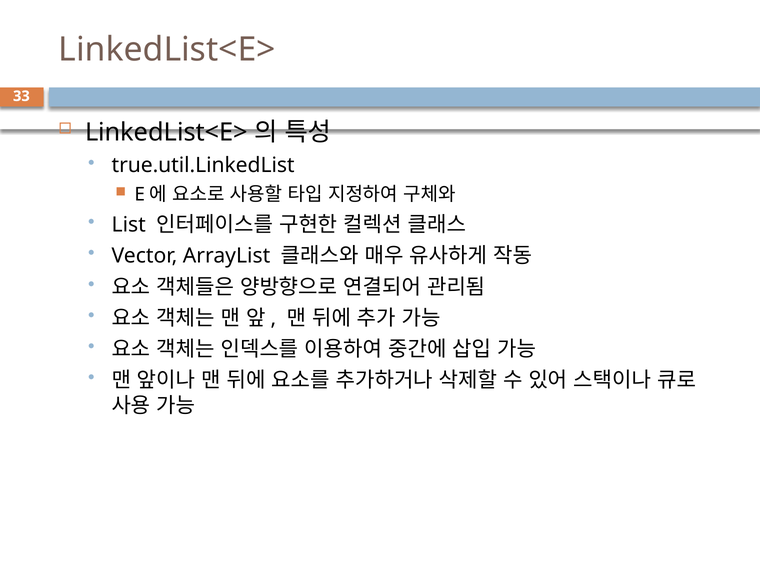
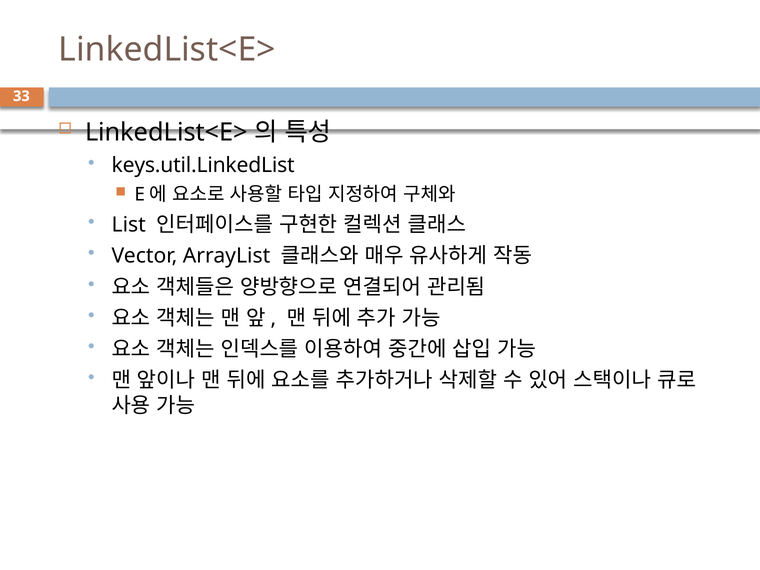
true.util.LinkedList: true.util.LinkedList -> keys.util.LinkedList (203, 166)
